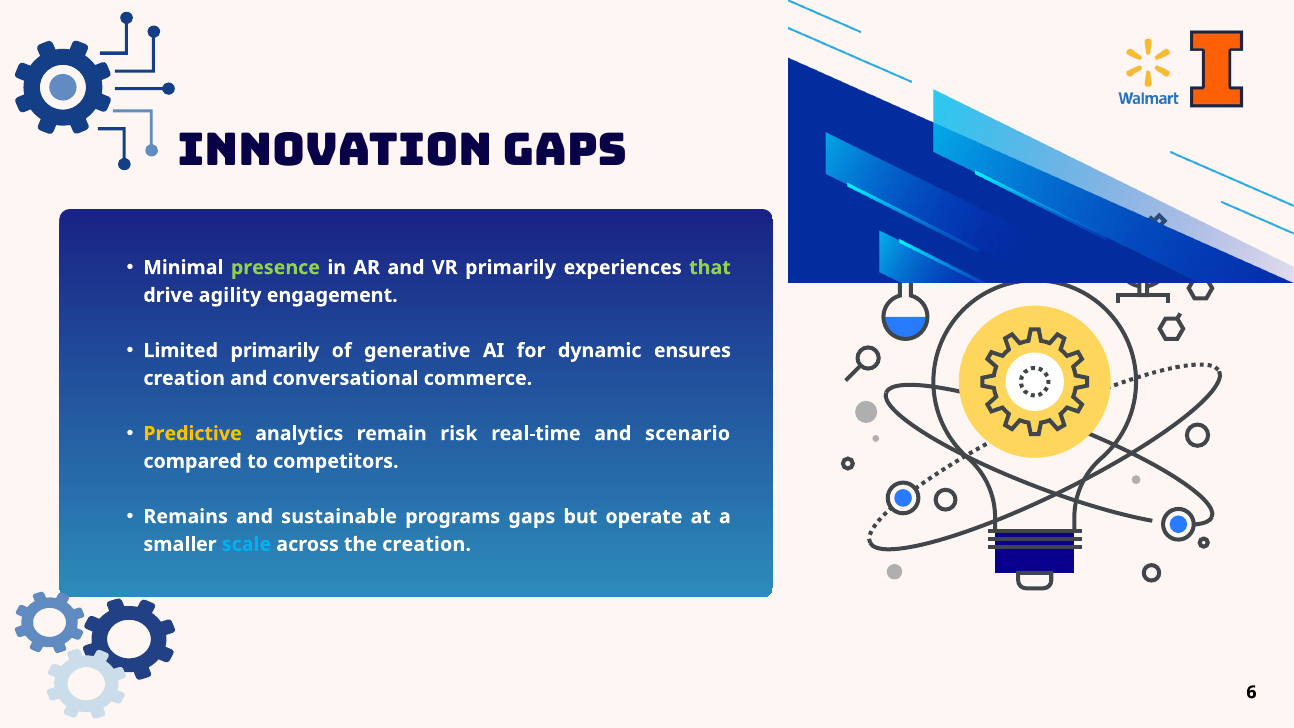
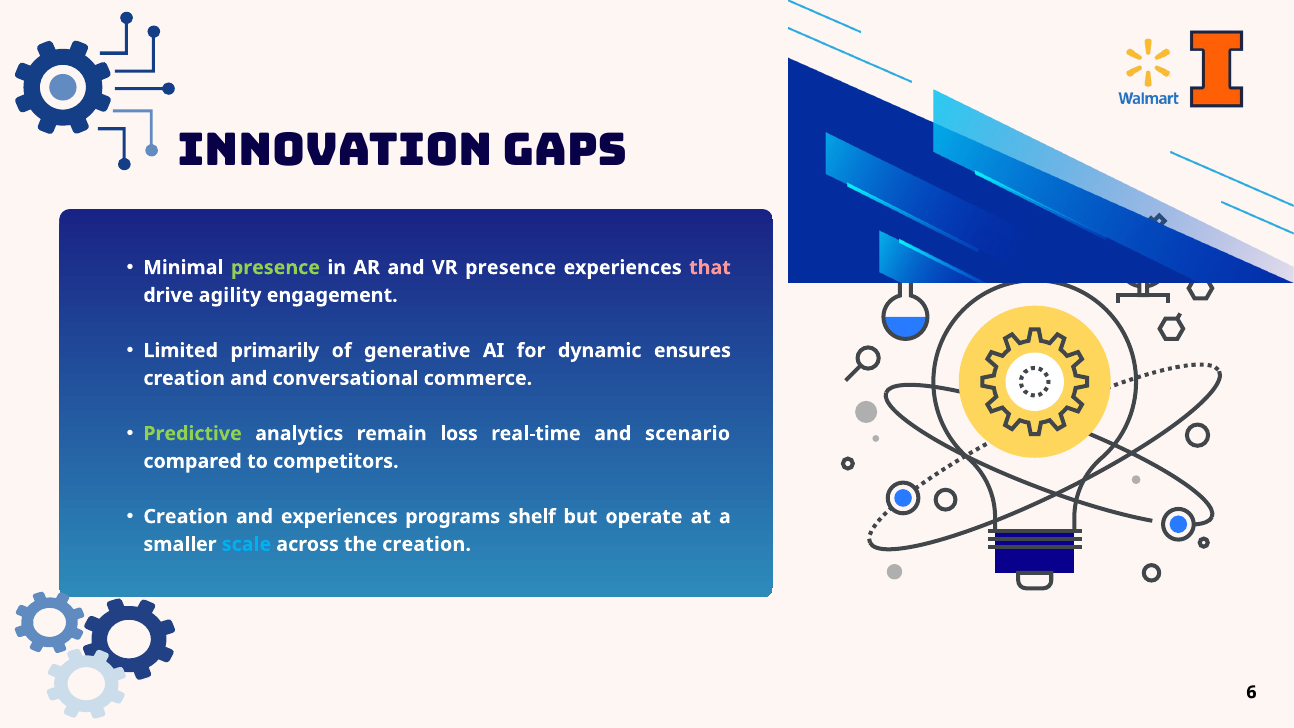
VR primarily: primarily -> presence (511, 268)
that colour: light green -> pink (710, 268)
Predictive colour: yellow -> light green (193, 434)
risk: risk -> loss (459, 434)
Remains: Remains -> Creation (186, 517)
and sustainable: sustainable -> experiences (339, 517)
programs gaps: gaps -> shelf (532, 517)
